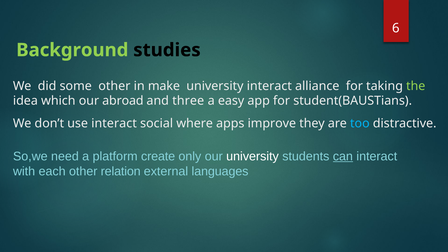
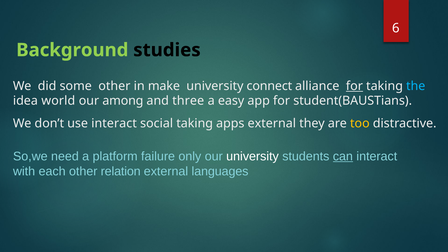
university interact: interact -> connect (269, 86)
for underline: none -> present (354, 86)
the colour: light green -> light blue (416, 86)
which: which -> world (58, 101)
abroad: abroad -> among (123, 101)
social where: where -> taking (195, 123)
apps improve: improve -> external (272, 123)
too colour: light blue -> yellow (360, 123)
create: create -> failure (158, 156)
